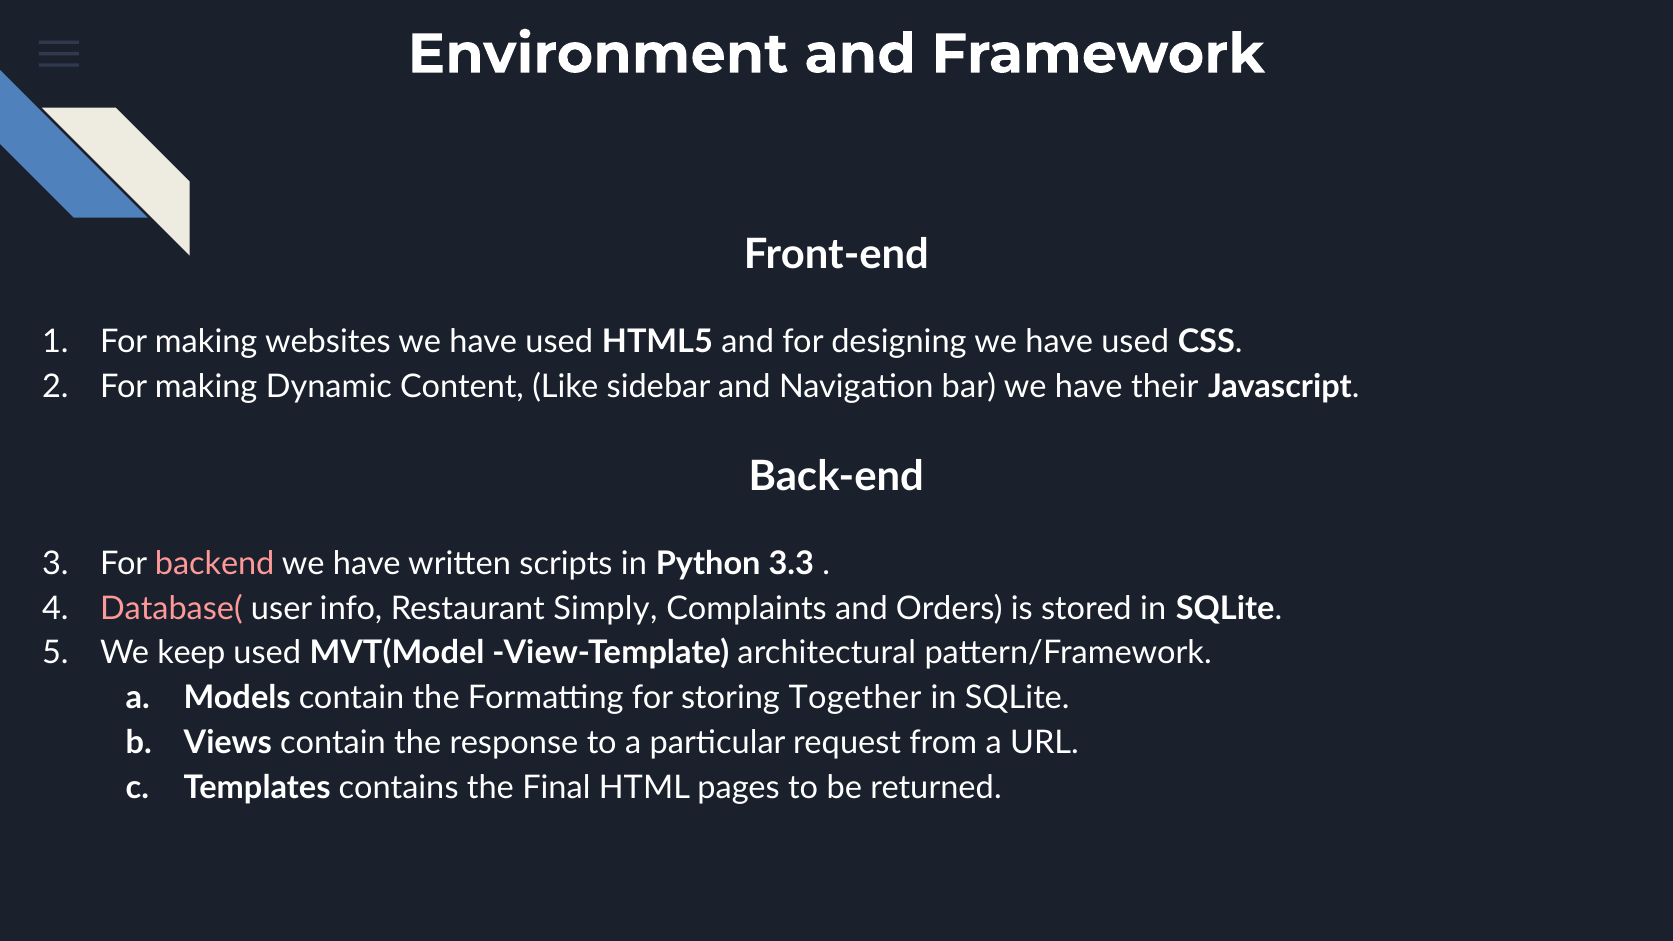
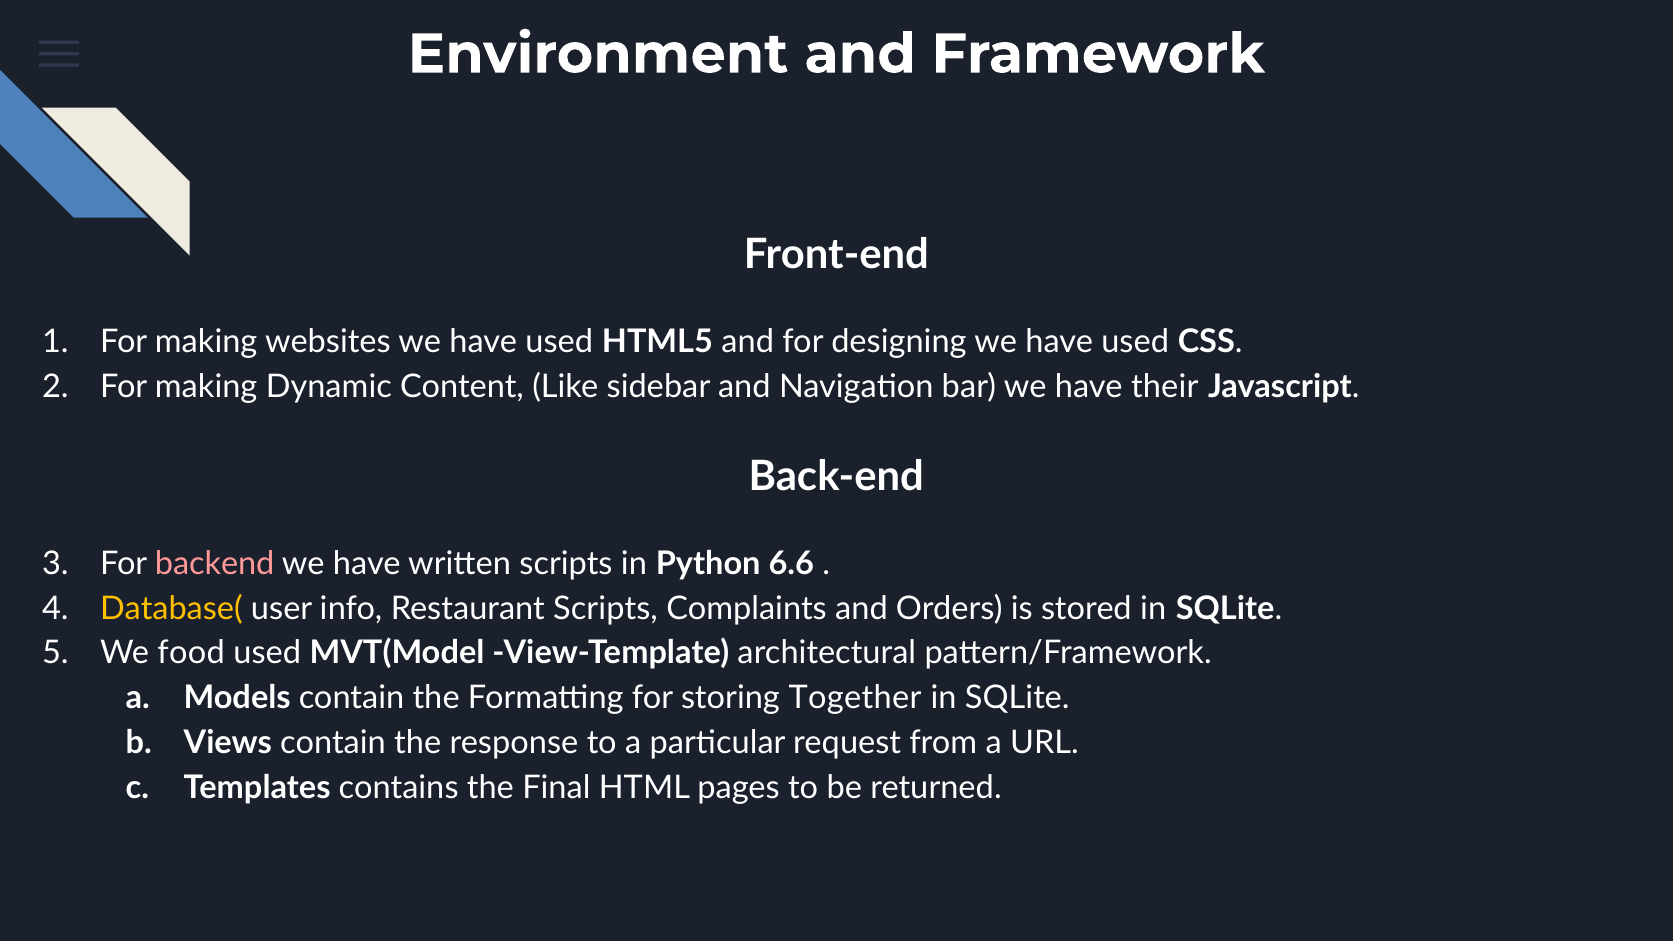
3.3: 3.3 -> 6.6 (791, 564)
Database( colour: pink -> yellow (171, 608)
Restaurant Simply: Simply -> Scripts (605, 608)
keep: keep -> food (191, 653)
